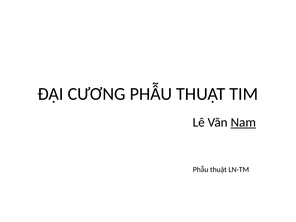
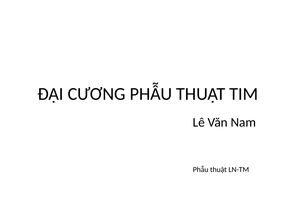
Nam underline: present -> none (243, 122)
